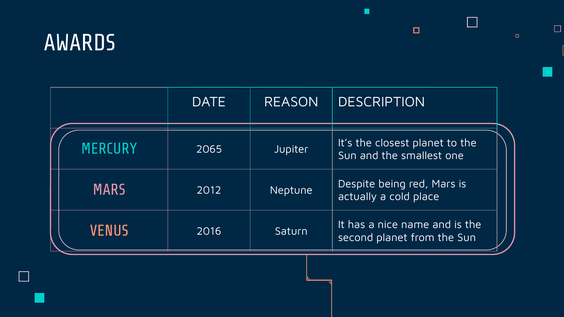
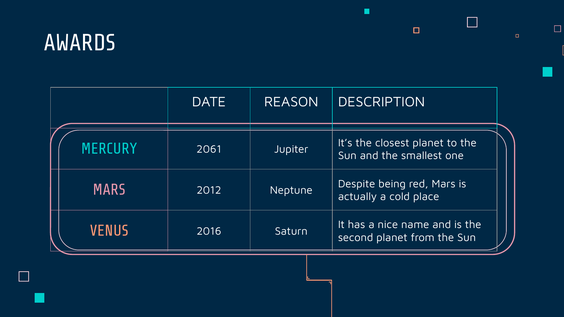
2065: 2065 -> 2061 (209, 149)
